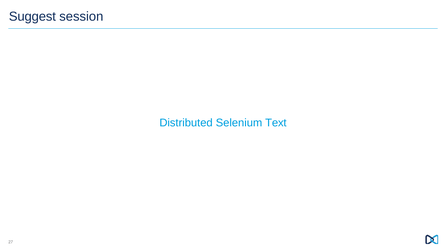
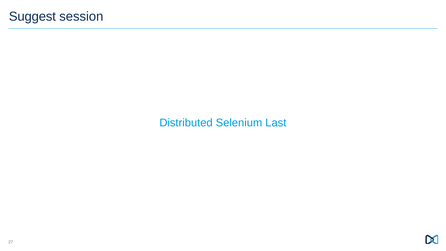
Text: Text -> Last (276, 123)
